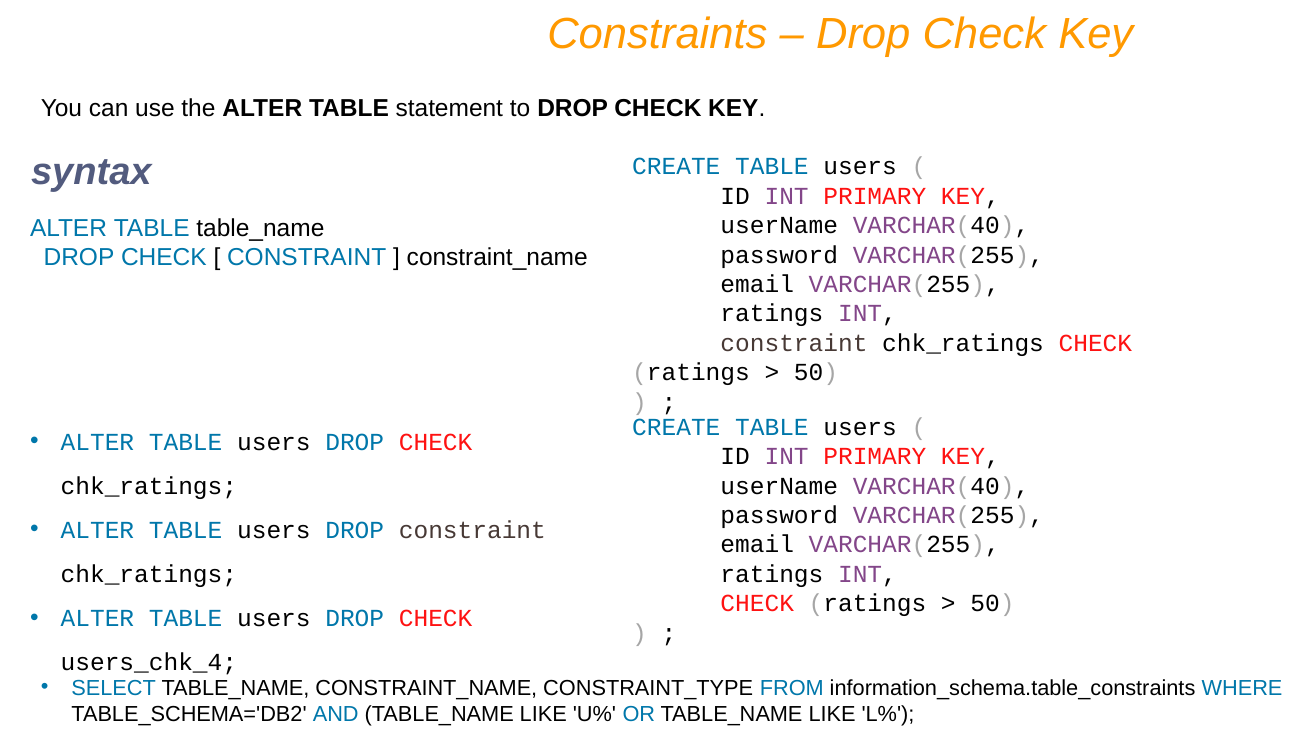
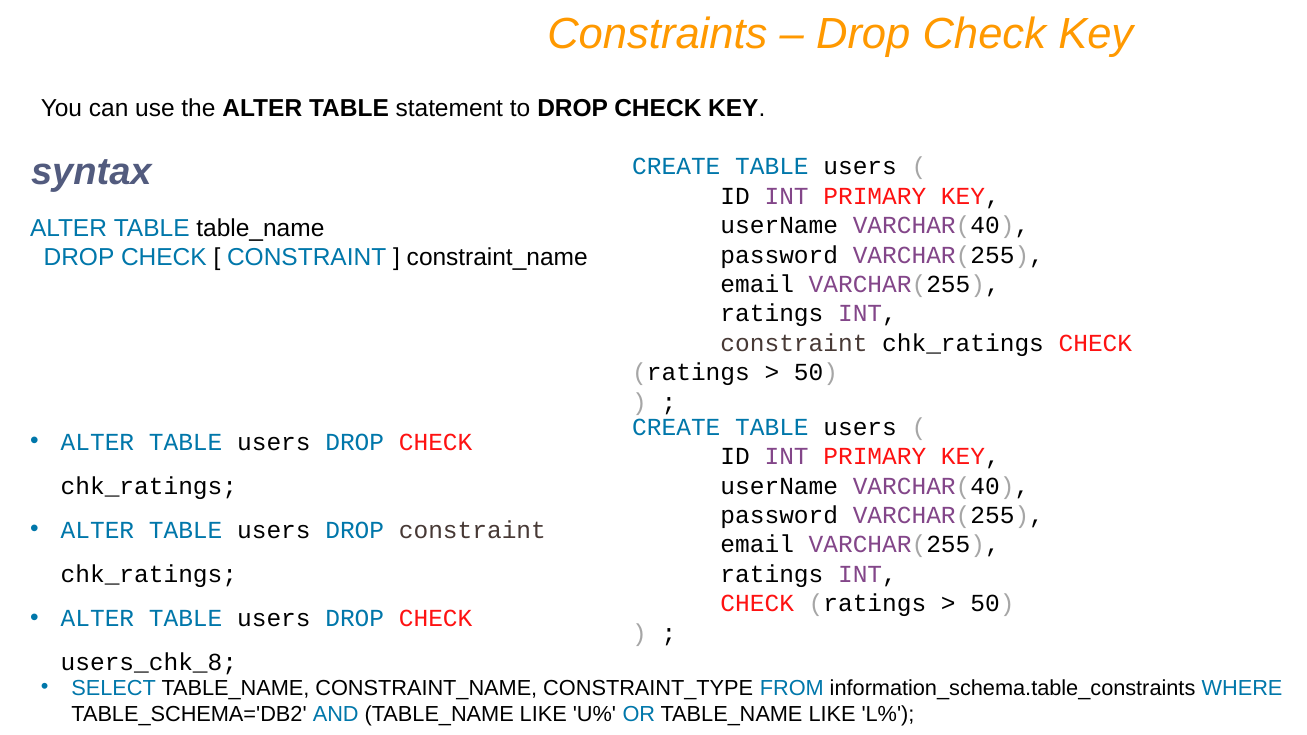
users_chk_4: users_chk_4 -> users_chk_8 (149, 663)
